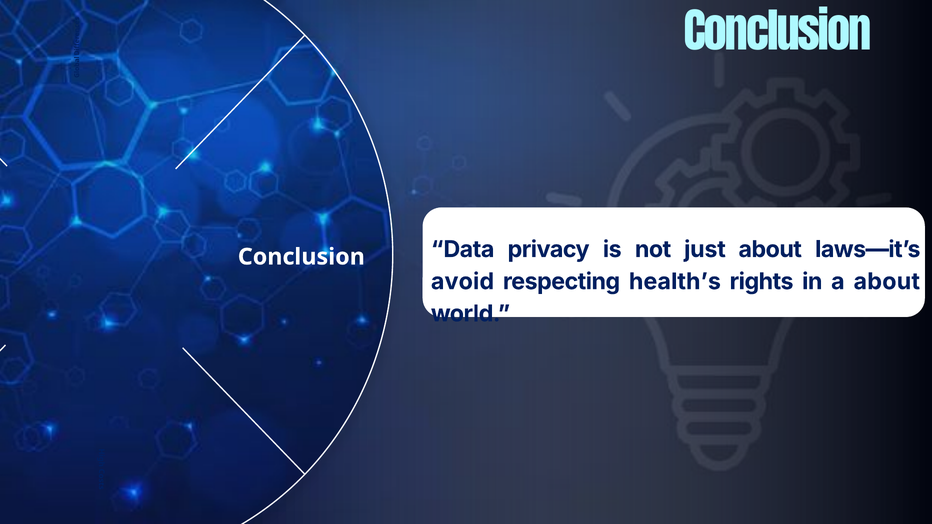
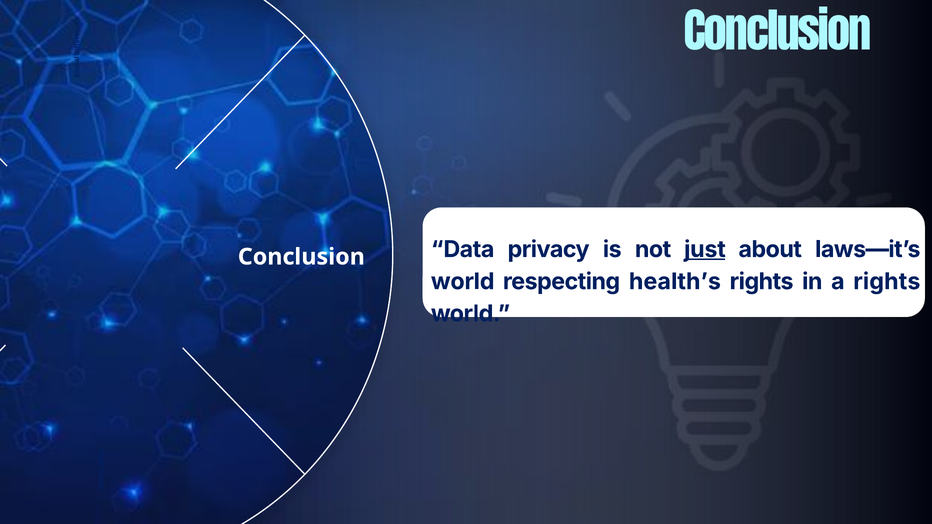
just underline: none -> present (705, 250)
avoid: avoid -> world (463, 282)
a about: about -> rights (887, 282)
